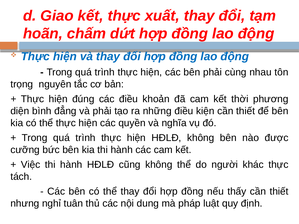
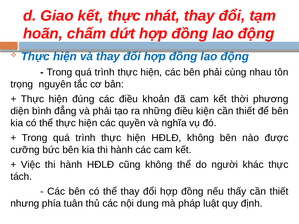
xuất: xuất -> nhát (162, 16)
nghỉ: nghỉ -> phía (52, 204)
